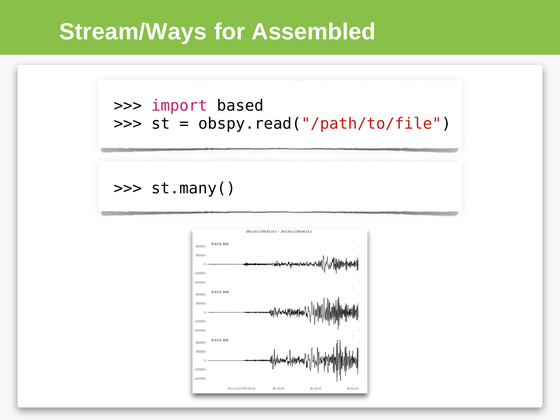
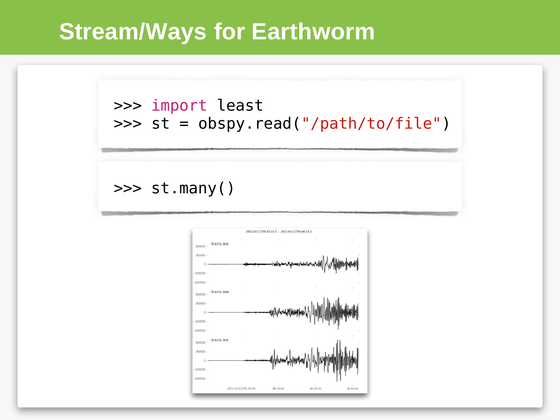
Assembled: Assembled -> Earthworm (313, 32)
based: based -> least (240, 106)
